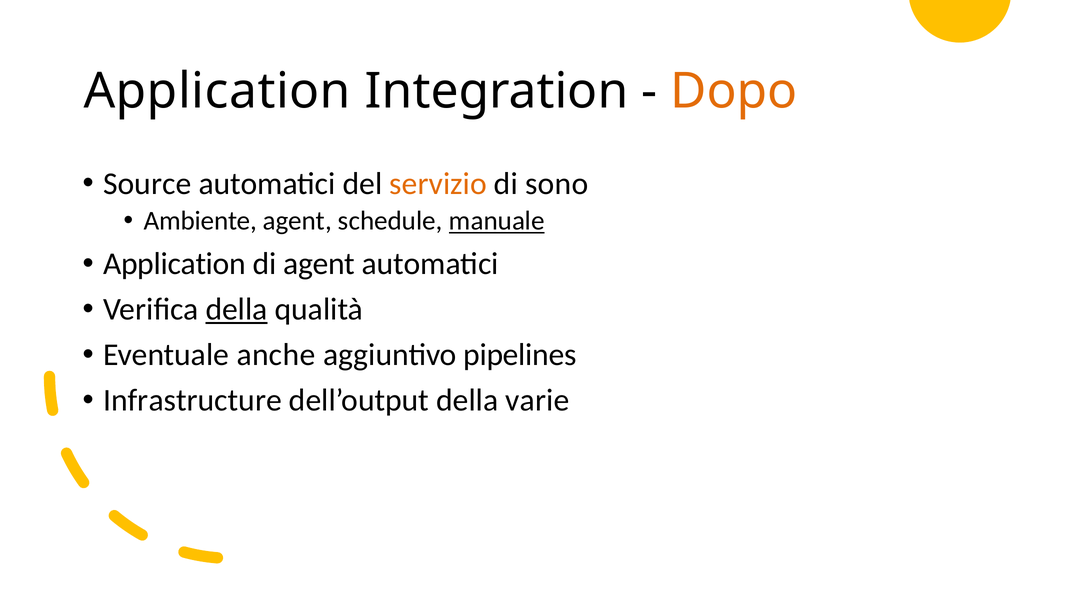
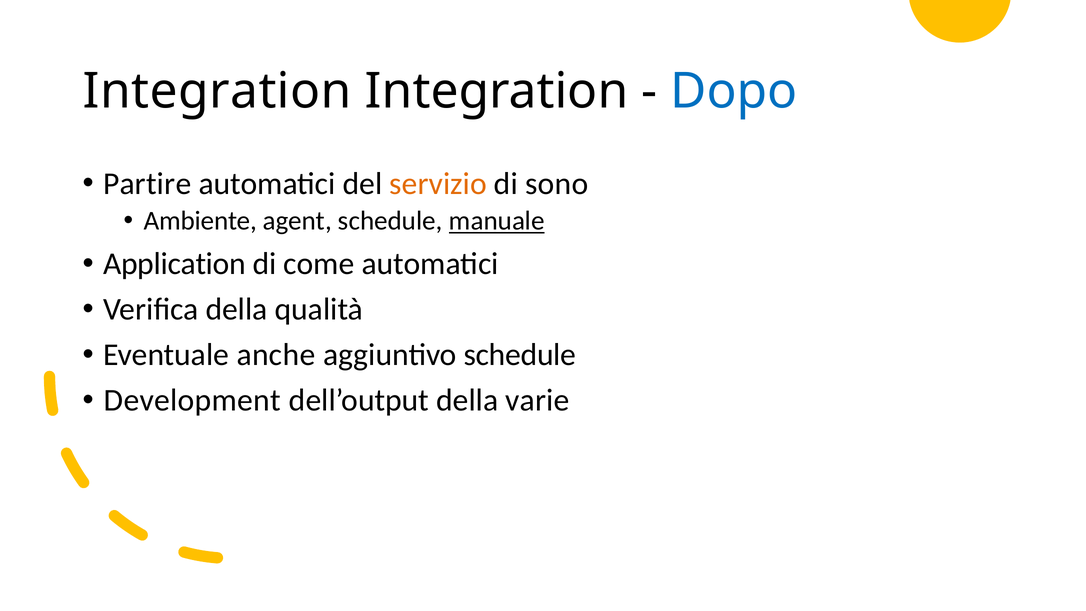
Application: Application -> Integration (217, 91)
Dopo colour: orange -> blue (734, 91)
Source: Source -> Partire (147, 184)
di agent: agent -> come (319, 264)
della underline: present -> none (237, 309)
aggiuntivo pipelines: pipelines -> schedule (520, 355)
Infrastructure: Infrastructure -> Development (192, 400)
